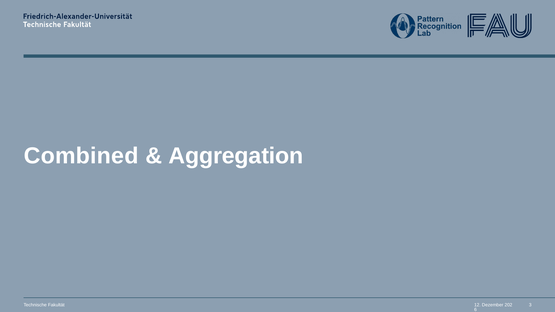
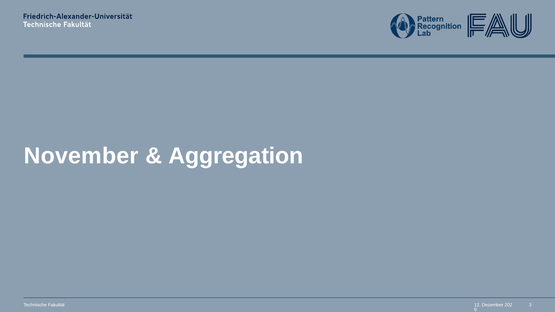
Combined: Combined -> November (81, 156)
